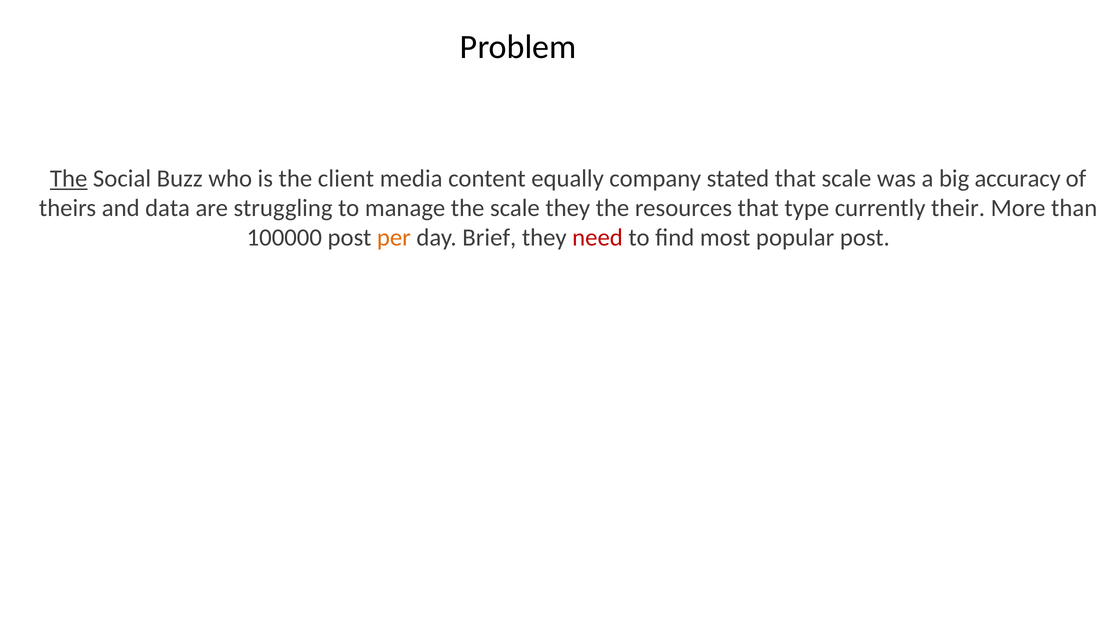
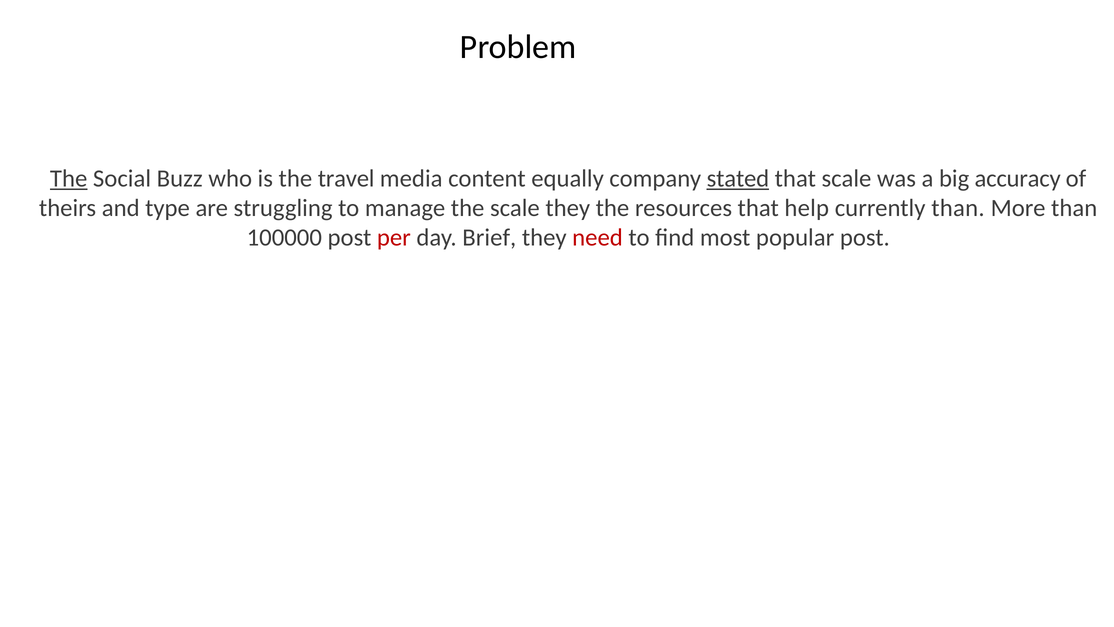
client: client -> travel (346, 178)
stated underline: none -> present (738, 178)
data: data -> type (168, 208)
type: type -> help (807, 208)
currently their: their -> than (958, 208)
per colour: orange -> red (394, 238)
